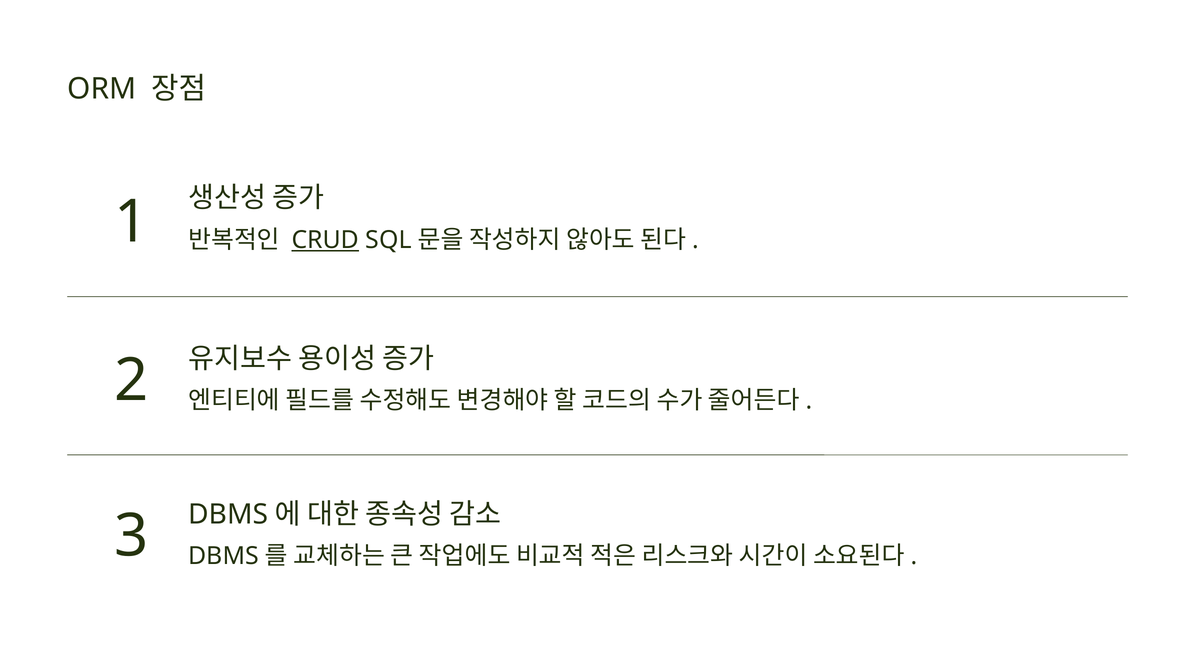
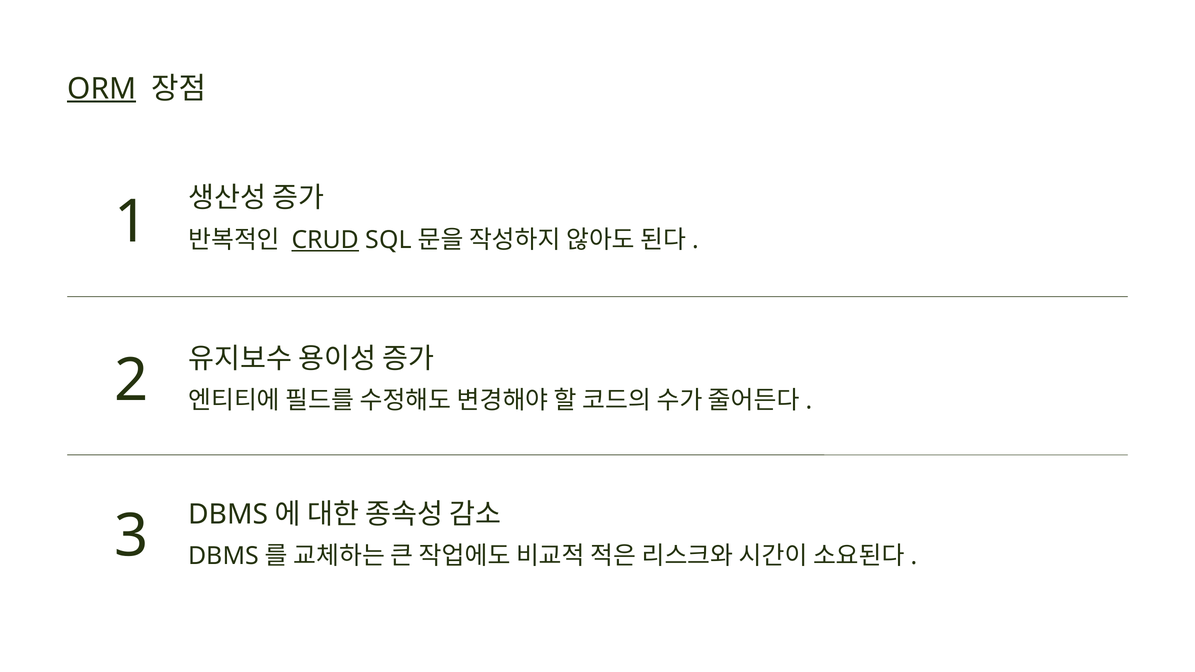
ORM underline: none -> present (102, 89)
